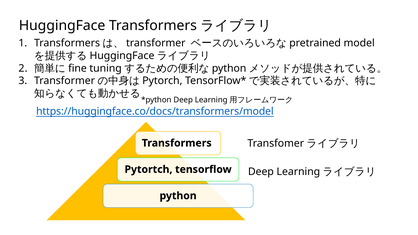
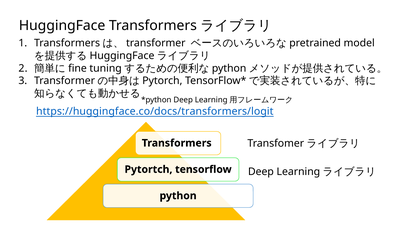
https://huggingface.co/docs/transformers/model: https://huggingface.co/docs/transformers/model -> https://huggingface.co/docs/transformers/logit (155, 112)
